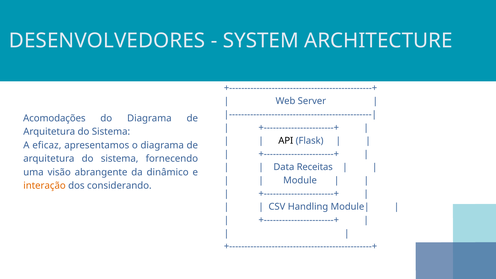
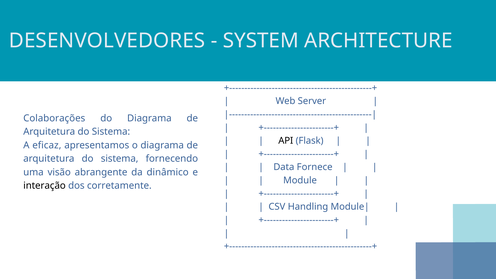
Acomodações: Acomodações -> Colaborações (54, 118)
Receitas: Receitas -> Fornece (315, 167)
interação colour: orange -> black (45, 186)
considerando: considerando -> corretamente (119, 186)
